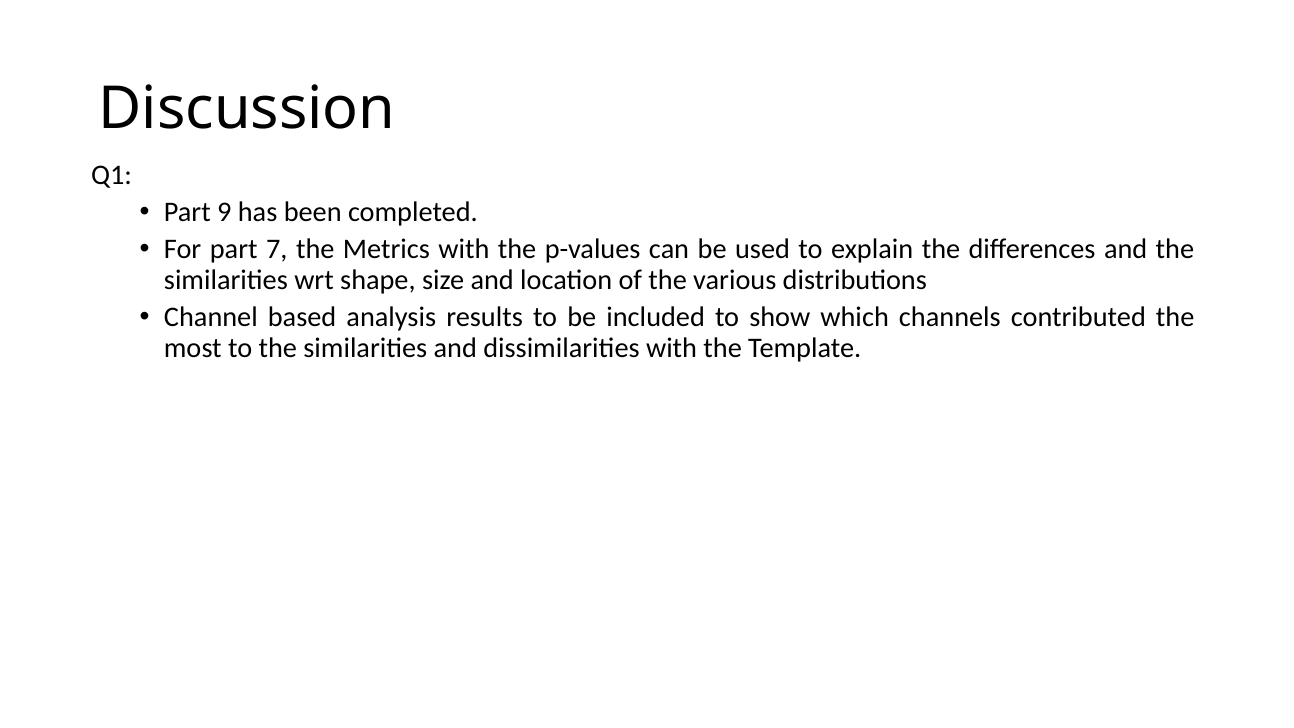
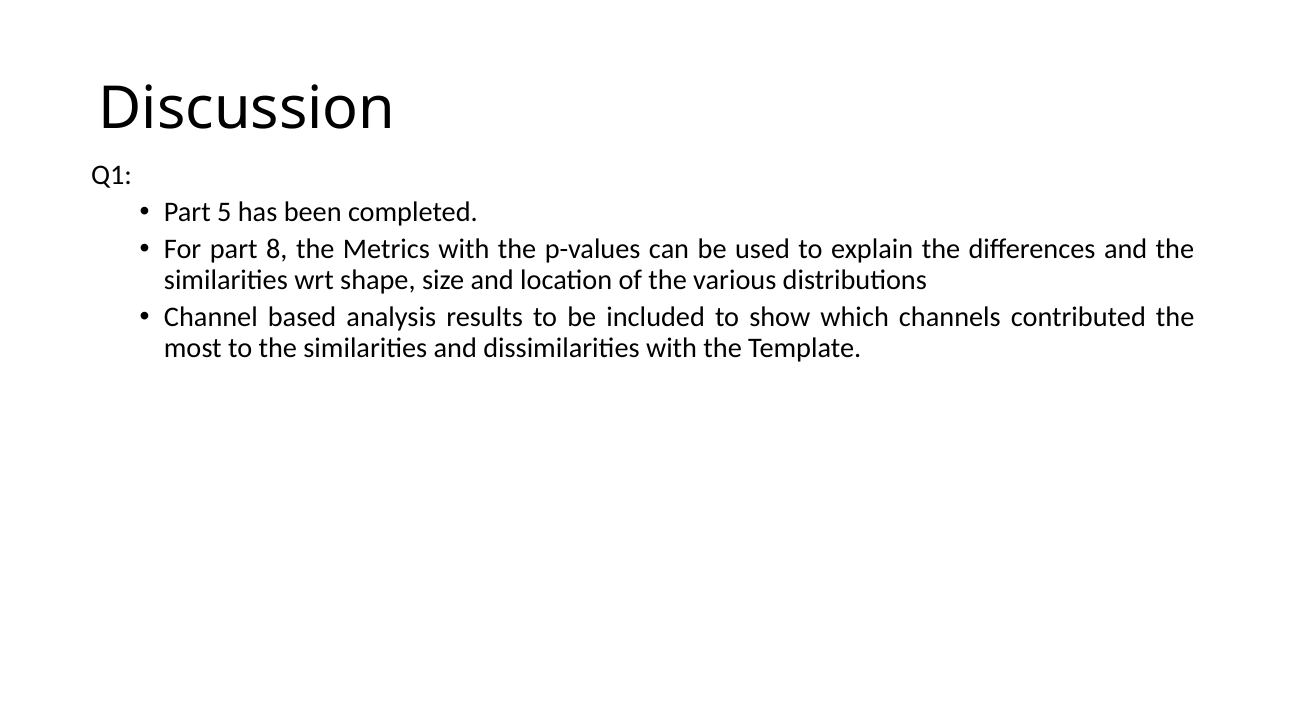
9: 9 -> 5 (224, 212)
7: 7 -> 8 (277, 249)
